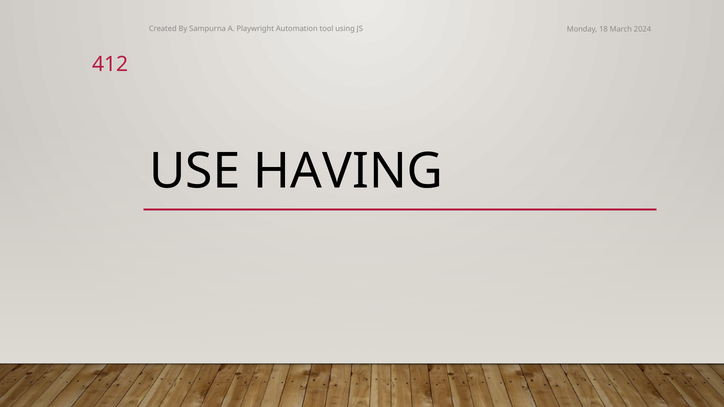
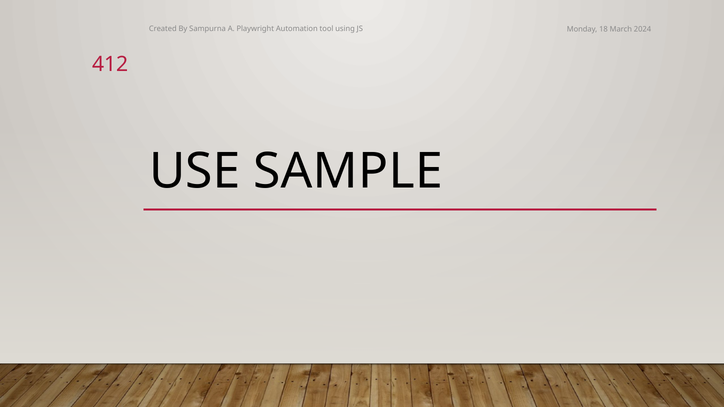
HAVING: HAVING -> SAMPLE (348, 171)
